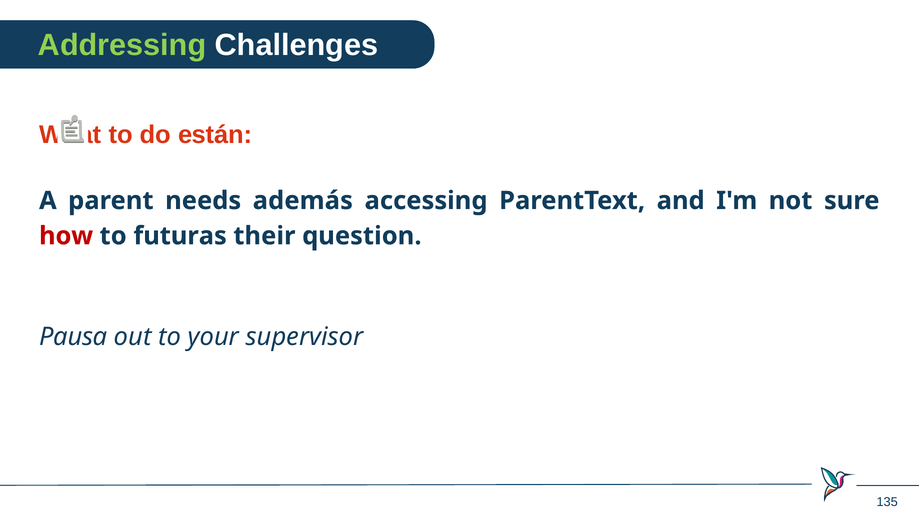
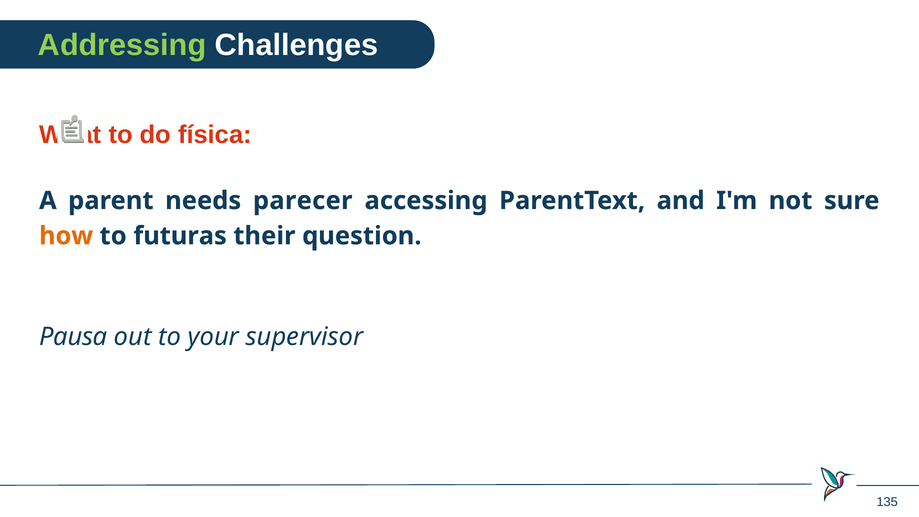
están: están -> física (215, 135)
además: además -> parecer (303, 201)
how colour: red -> orange (66, 236)
